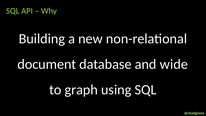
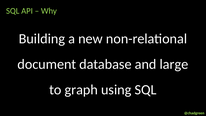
wide: wide -> large (174, 64)
